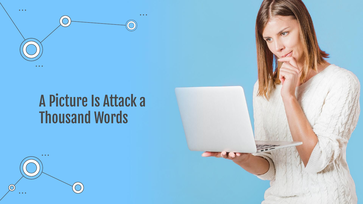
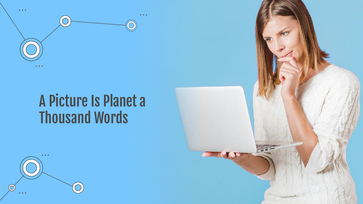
Attack: Attack -> Planet (120, 102)
